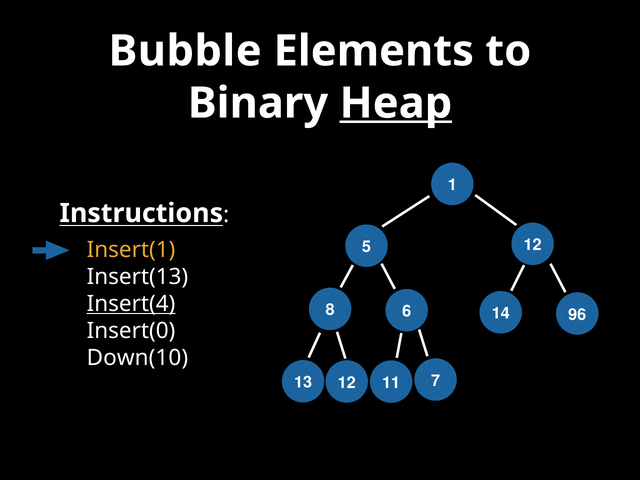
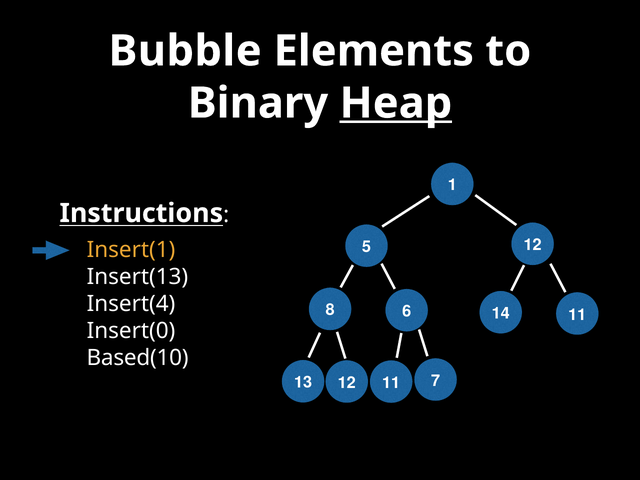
Insert(4 underline: present -> none (131, 304)
96: 96 -> 11 (577, 315)
Down(10: Down(10 -> Based(10 (138, 358)
